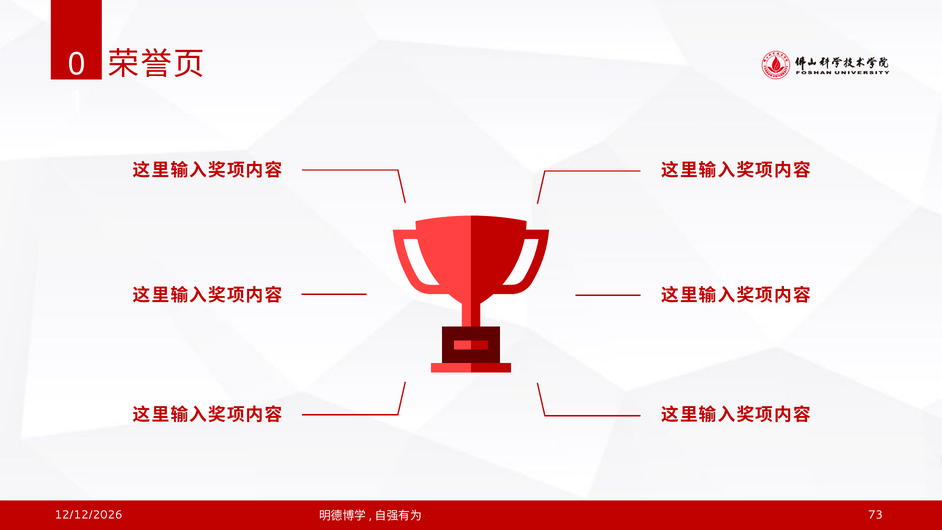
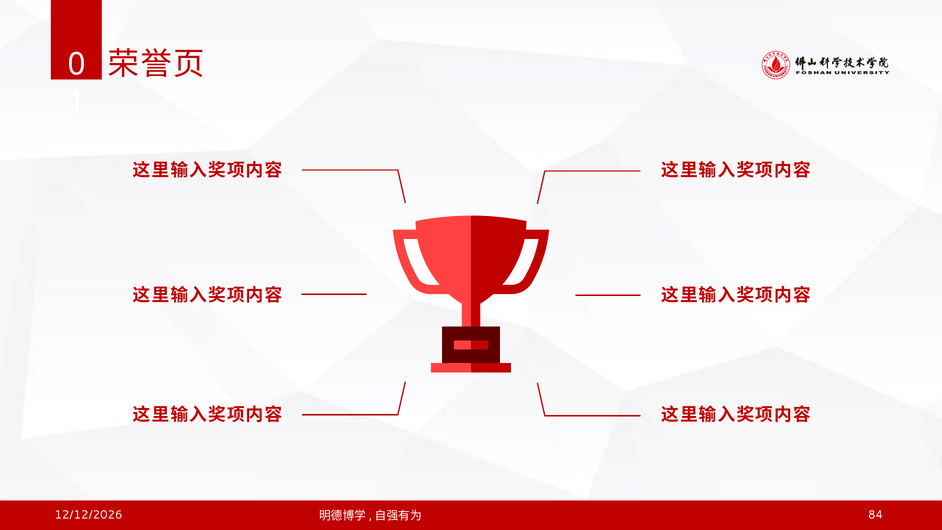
73: 73 -> 84 (876, 515)
